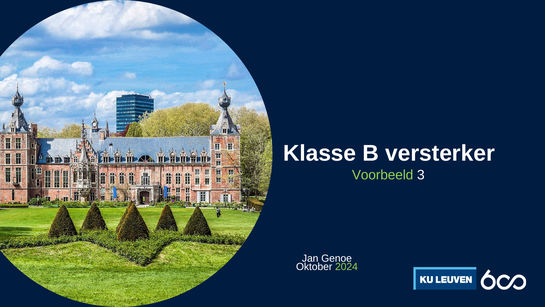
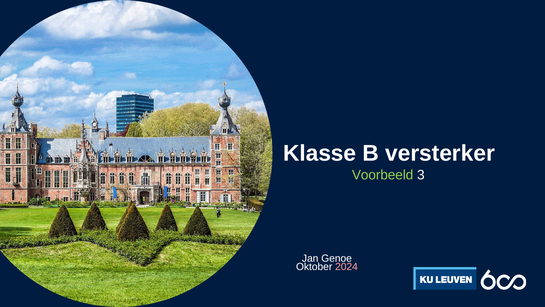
2024 colour: light green -> pink (346, 266)
